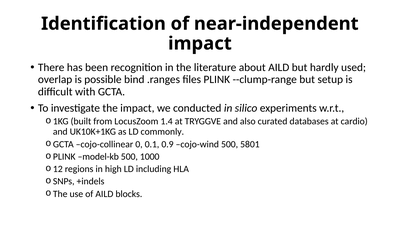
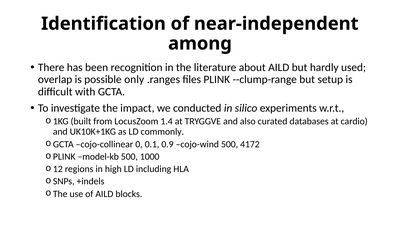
impact: impact -> among (200, 43)
bind: bind -> only (134, 80)
5801: 5801 -> 4172 (250, 144)
